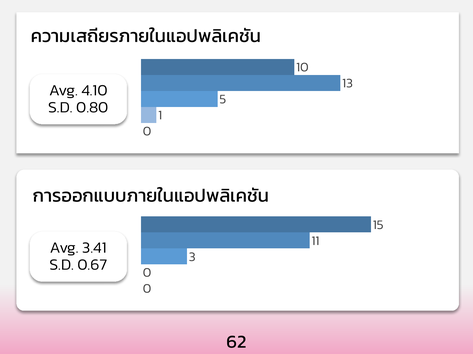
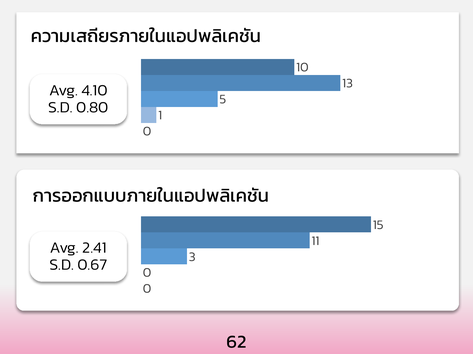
3.41: 3.41 -> 2.41 (94, 248)
